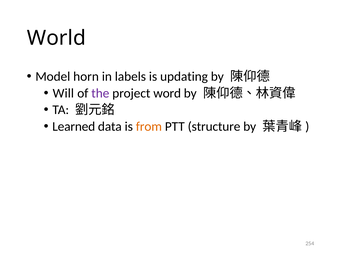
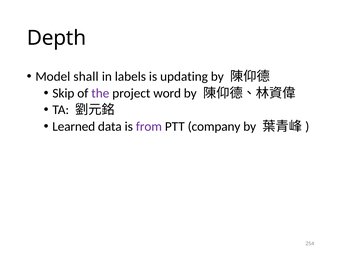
World: World -> Depth (56, 38)
horn: horn -> shall (86, 77)
Will: Will -> Skip (63, 94)
from colour: orange -> purple (149, 127)
structure: structure -> company (214, 127)
